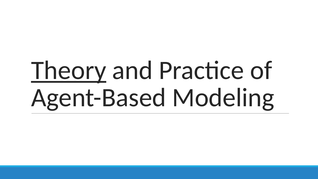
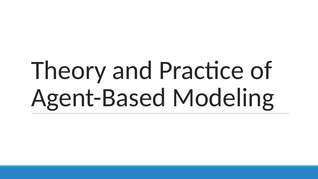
Theory underline: present -> none (69, 70)
